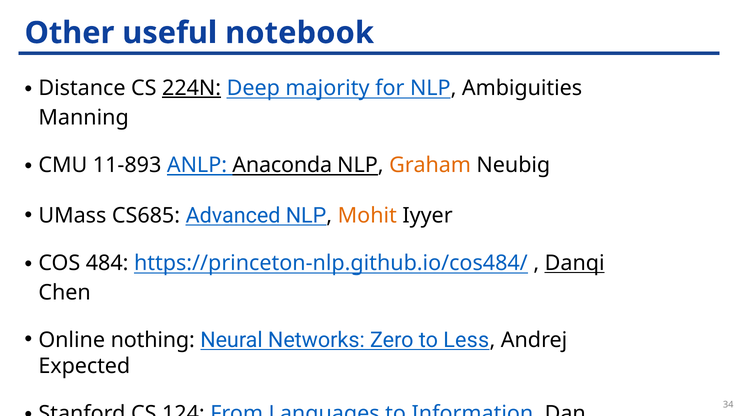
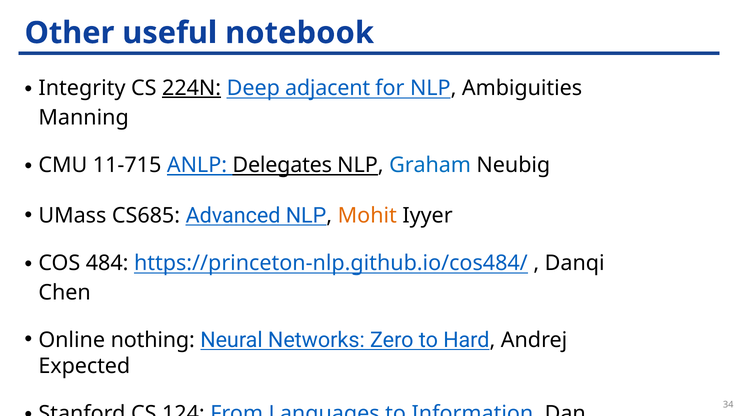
Distance: Distance -> Integrity (82, 88)
majority: majority -> adjacent (328, 88)
11-893: 11-893 -> 11-715 (127, 165)
Anaconda: Anaconda -> Delegates (282, 165)
Graham colour: orange -> blue (430, 165)
Danqi underline: present -> none (575, 263)
Less: Less -> Hard (466, 340)
